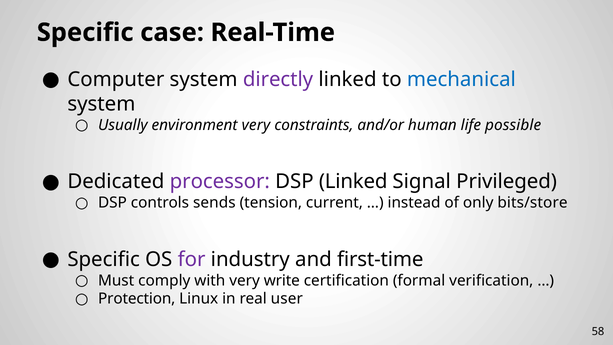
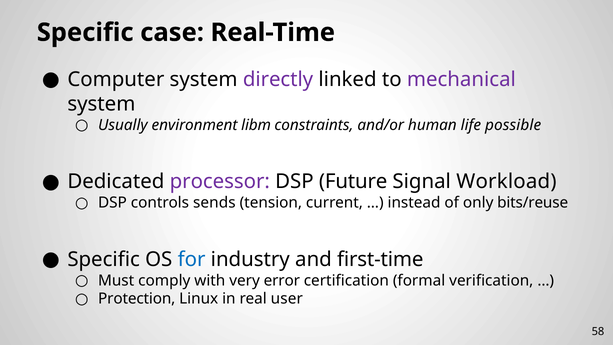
mechanical colour: blue -> purple (461, 79)
environment very: very -> libm (256, 125)
DSP Linked: Linked -> Future (353, 182)
Privileged: Privileged -> Workload (506, 182)
bits/store: bits/store -> bits/reuse (533, 203)
for colour: purple -> blue (192, 259)
write: write -> error (282, 280)
